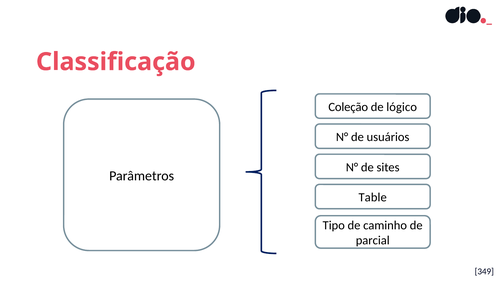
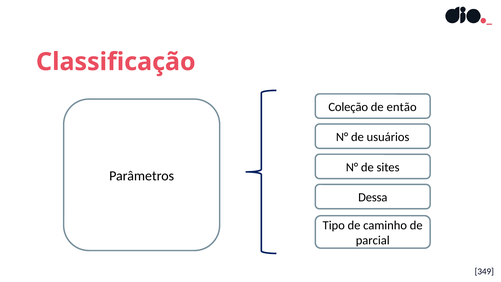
lógico: lógico -> então (402, 107)
Table: Table -> Dessa (373, 197)
